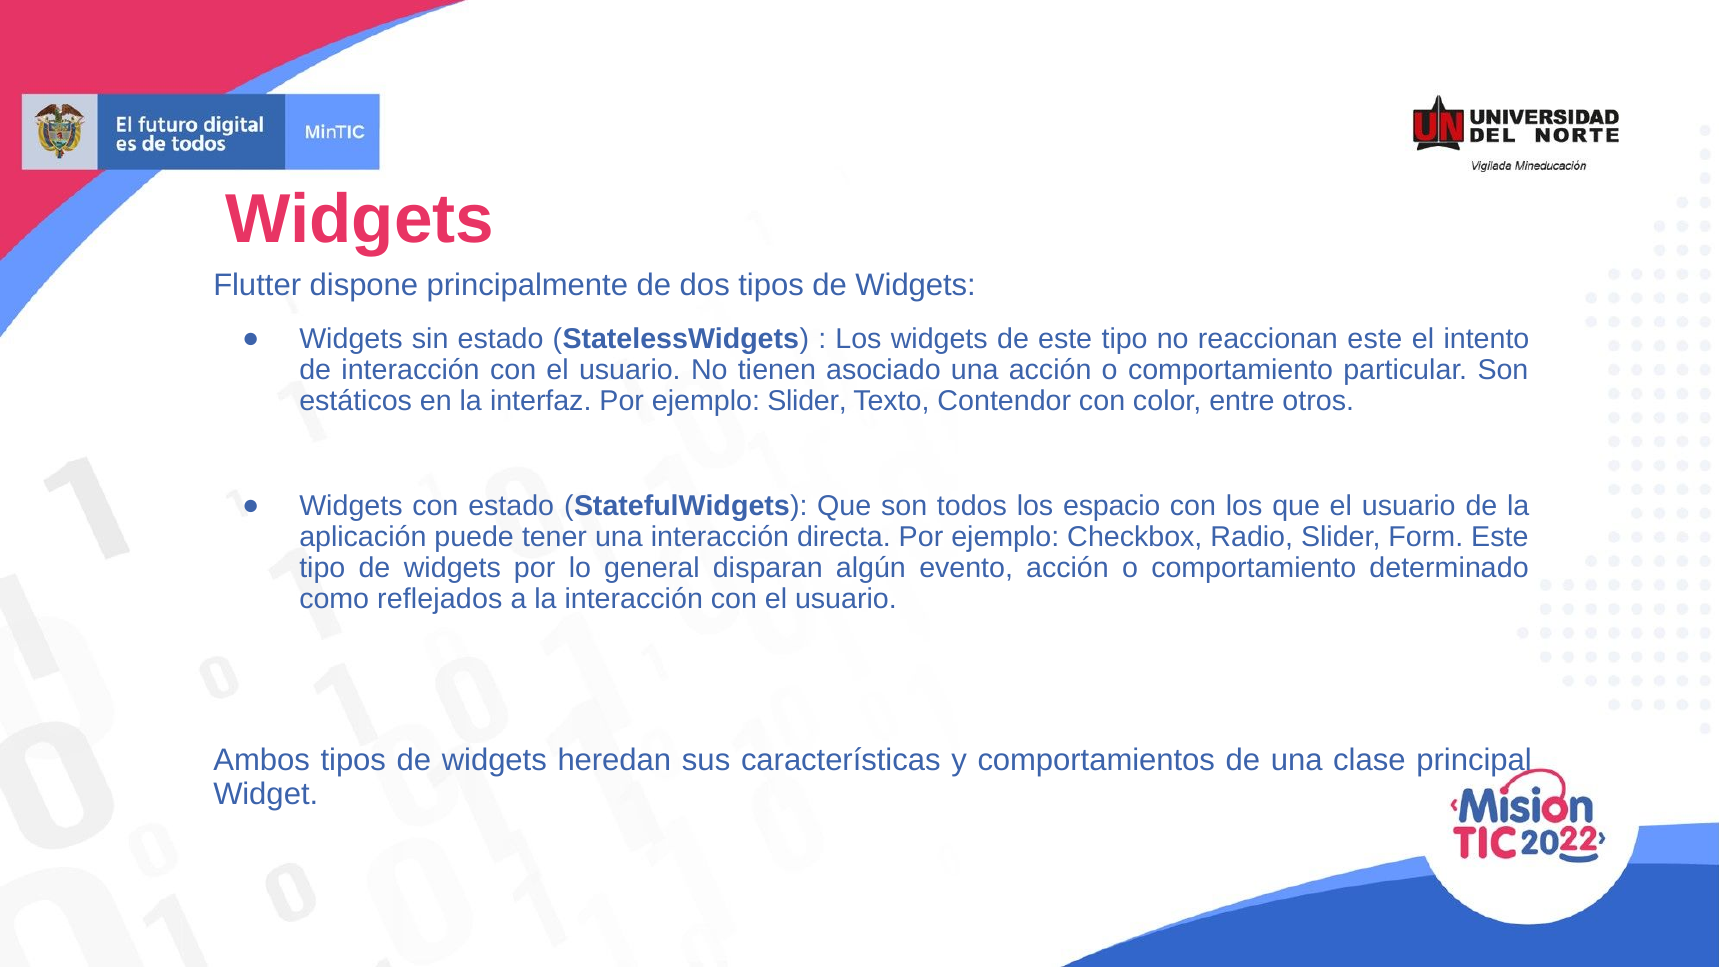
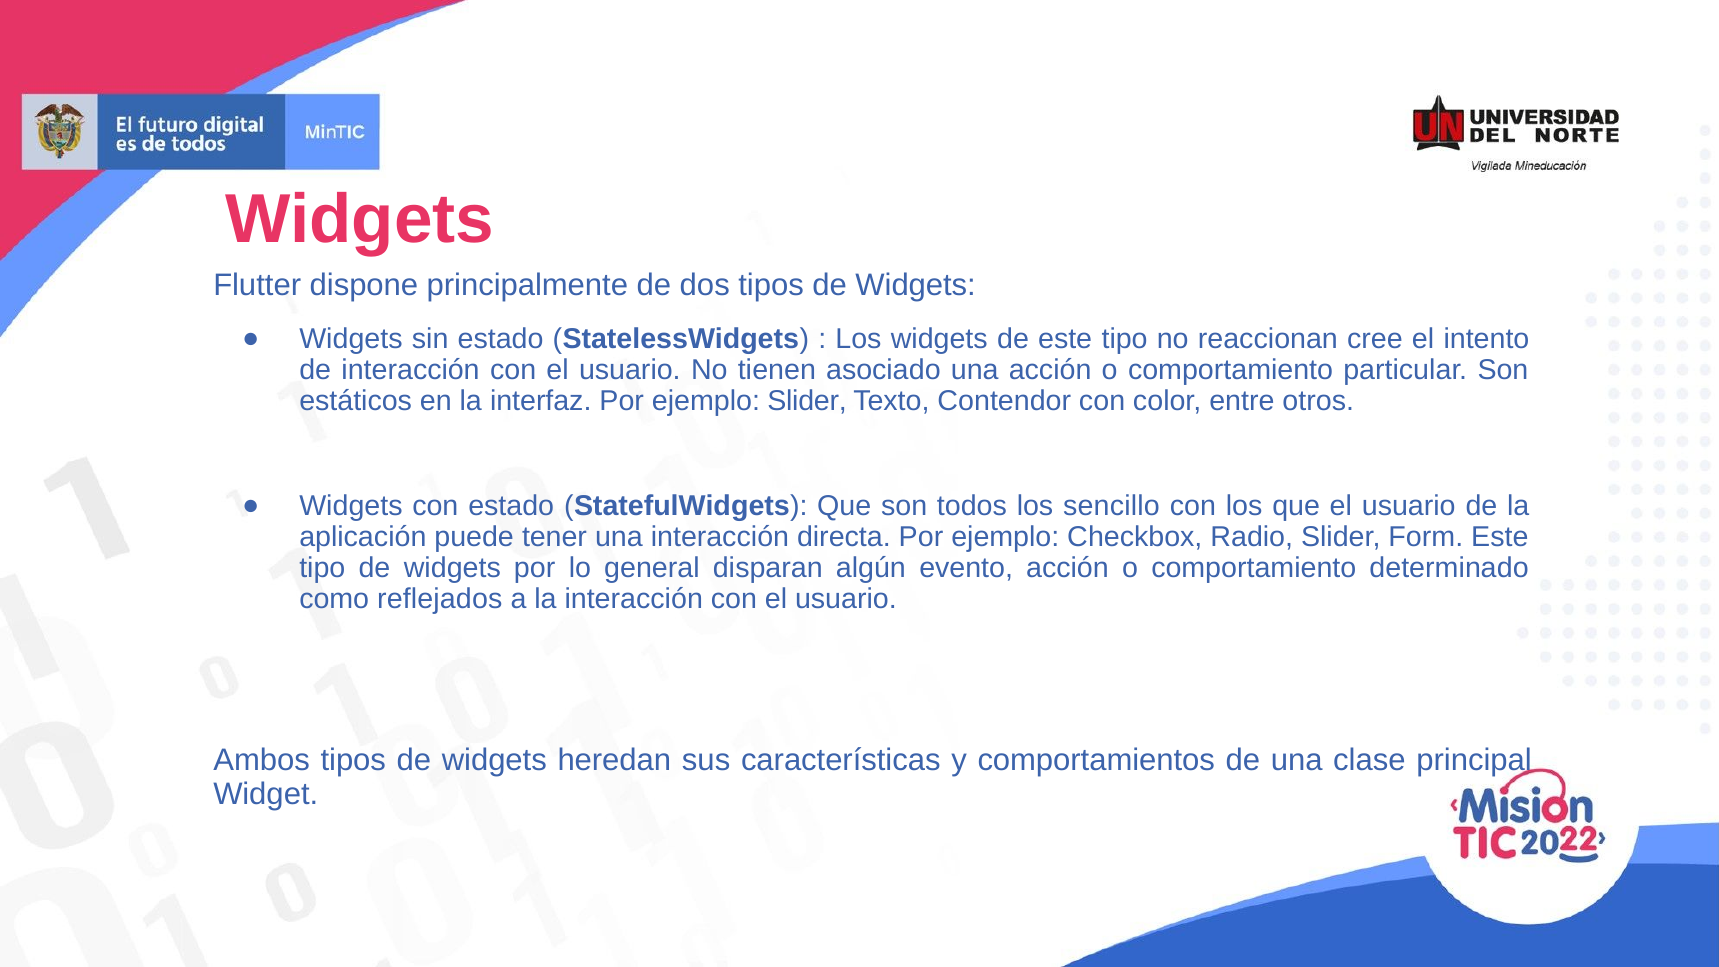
reaccionan este: este -> cree (1375, 339)
espacio: espacio -> sencillo (1111, 506)
